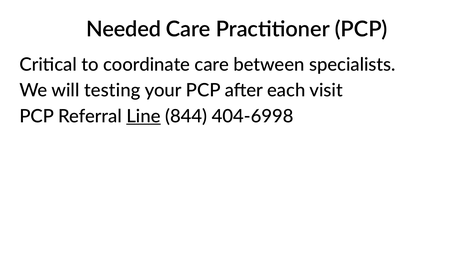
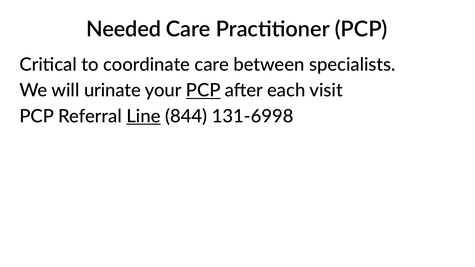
testing: testing -> urinate (112, 91)
PCP underline: none -> present (203, 91)
404-6998: 404-6998 -> 131-6998 (253, 116)
